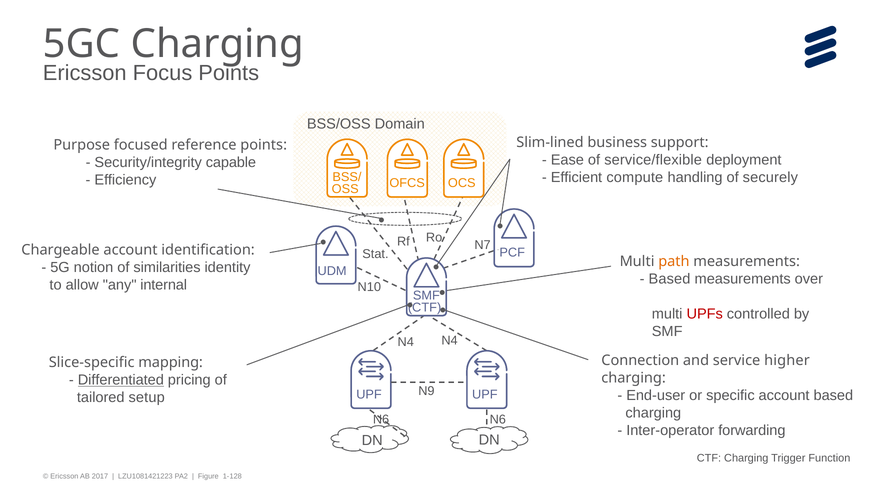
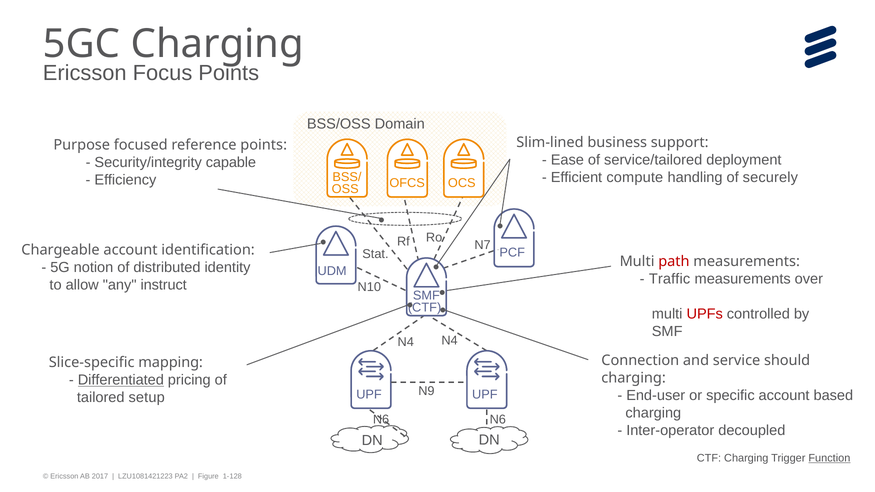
service/flexible: service/flexible -> service/tailored (653, 160)
path colour: orange -> red (674, 262)
similarities: similarities -> distributed (167, 268)
Based: Based -> Traffic (670, 279)
internal: internal -> instruct (164, 285)
higher: higher -> should (787, 360)
forwarding: forwarding -> decoupled (752, 430)
Function underline: none -> present (829, 458)
